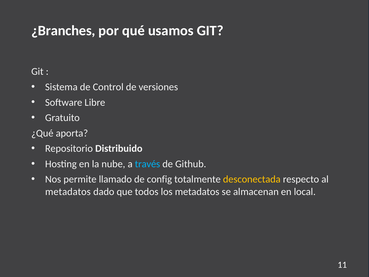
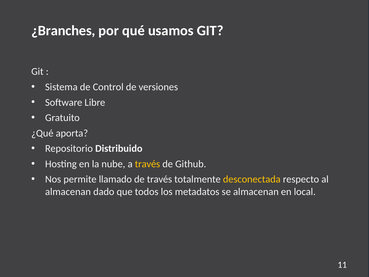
través colour: light blue -> yellow (147, 164)
de config: config -> través (159, 179)
metadatos: metadatos -> almacenan (68, 192)
